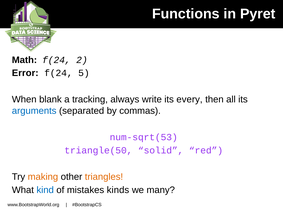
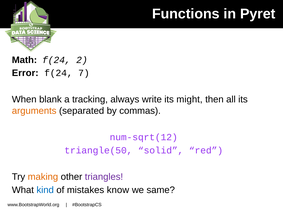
5: 5 -> 7 (84, 73)
every: every -> might (189, 100)
arguments colour: blue -> orange (34, 111)
num-sqrt(53: num-sqrt(53 -> num-sqrt(12 (144, 137)
triangles colour: orange -> purple (104, 177)
kinds: kinds -> know (118, 190)
many: many -> same (161, 190)
